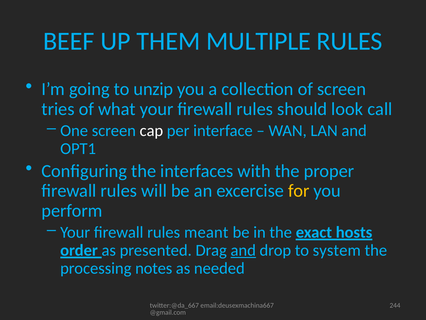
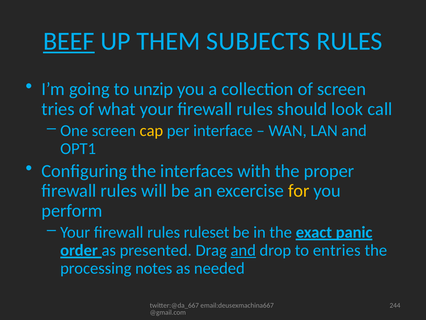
BEEF underline: none -> present (69, 41)
MULTIPLE: MULTIPLE -> SUBJECTS (258, 41)
cap colour: white -> yellow (151, 130)
meant: meant -> ruleset (206, 232)
hosts: hosts -> panic (354, 232)
system: system -> entries (337, 250)
